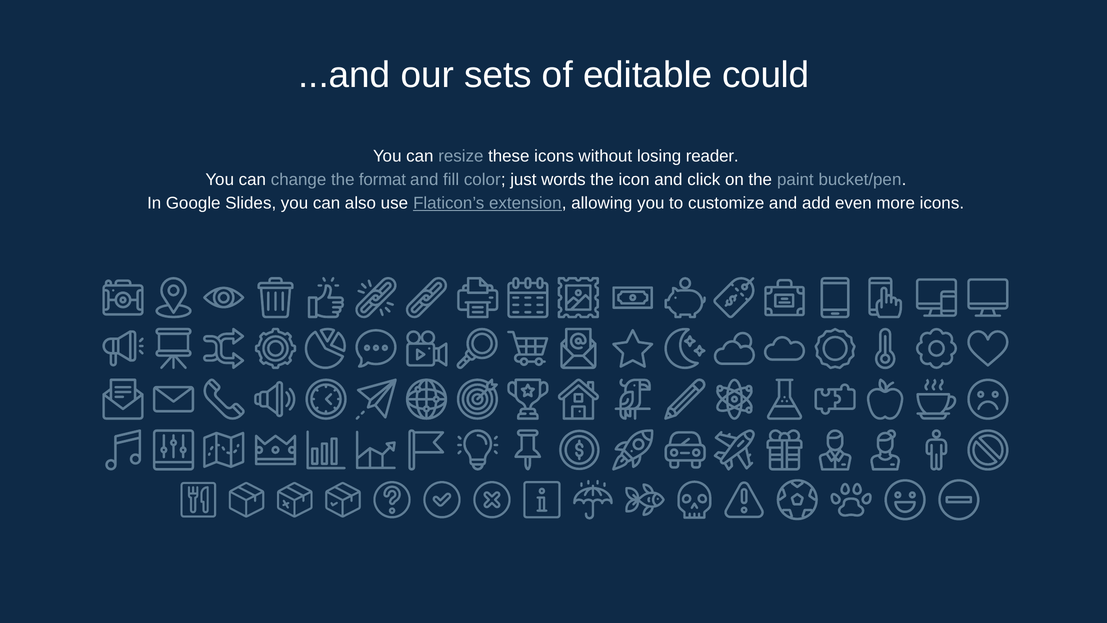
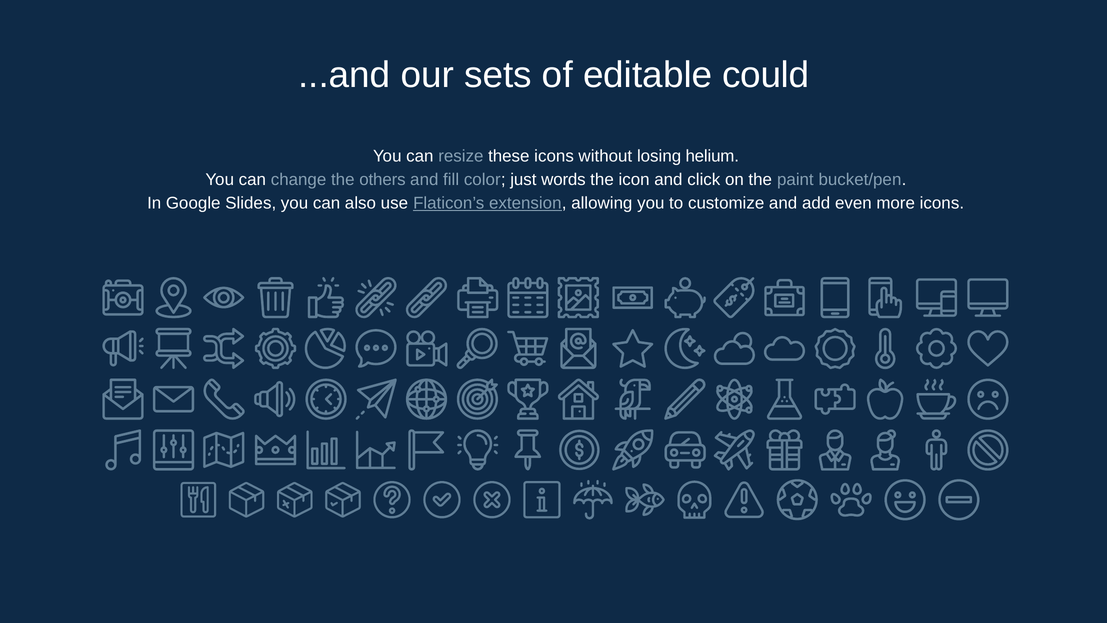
reader: reader -> helium (712, 156)
format: format -> others (382, 180)
